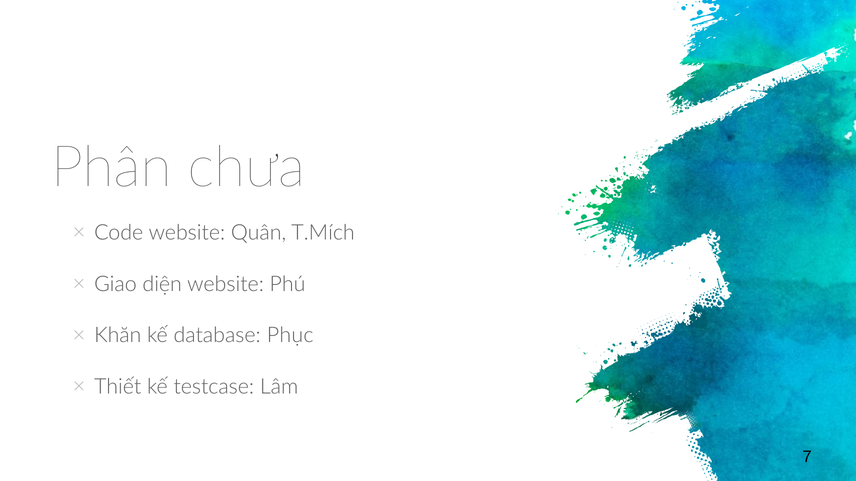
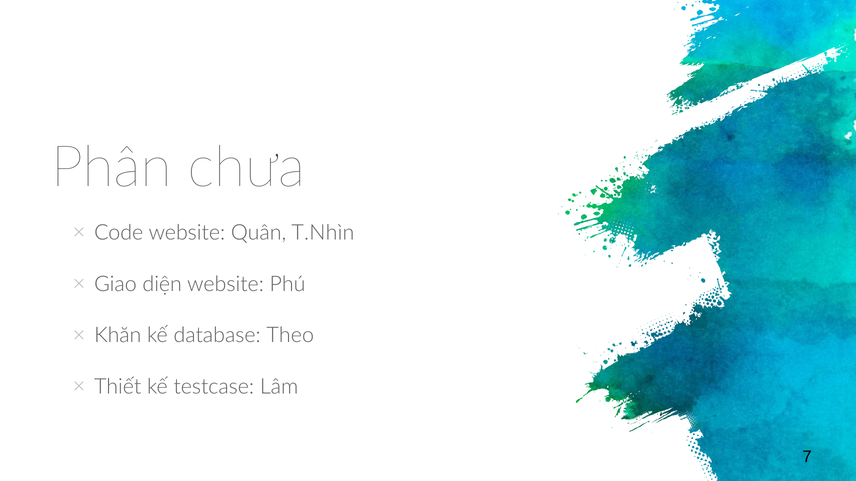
T.Mích: T.Mích -> T.Nhìn (323, 233)
Phục: Phục -> Theo (290, 336)
